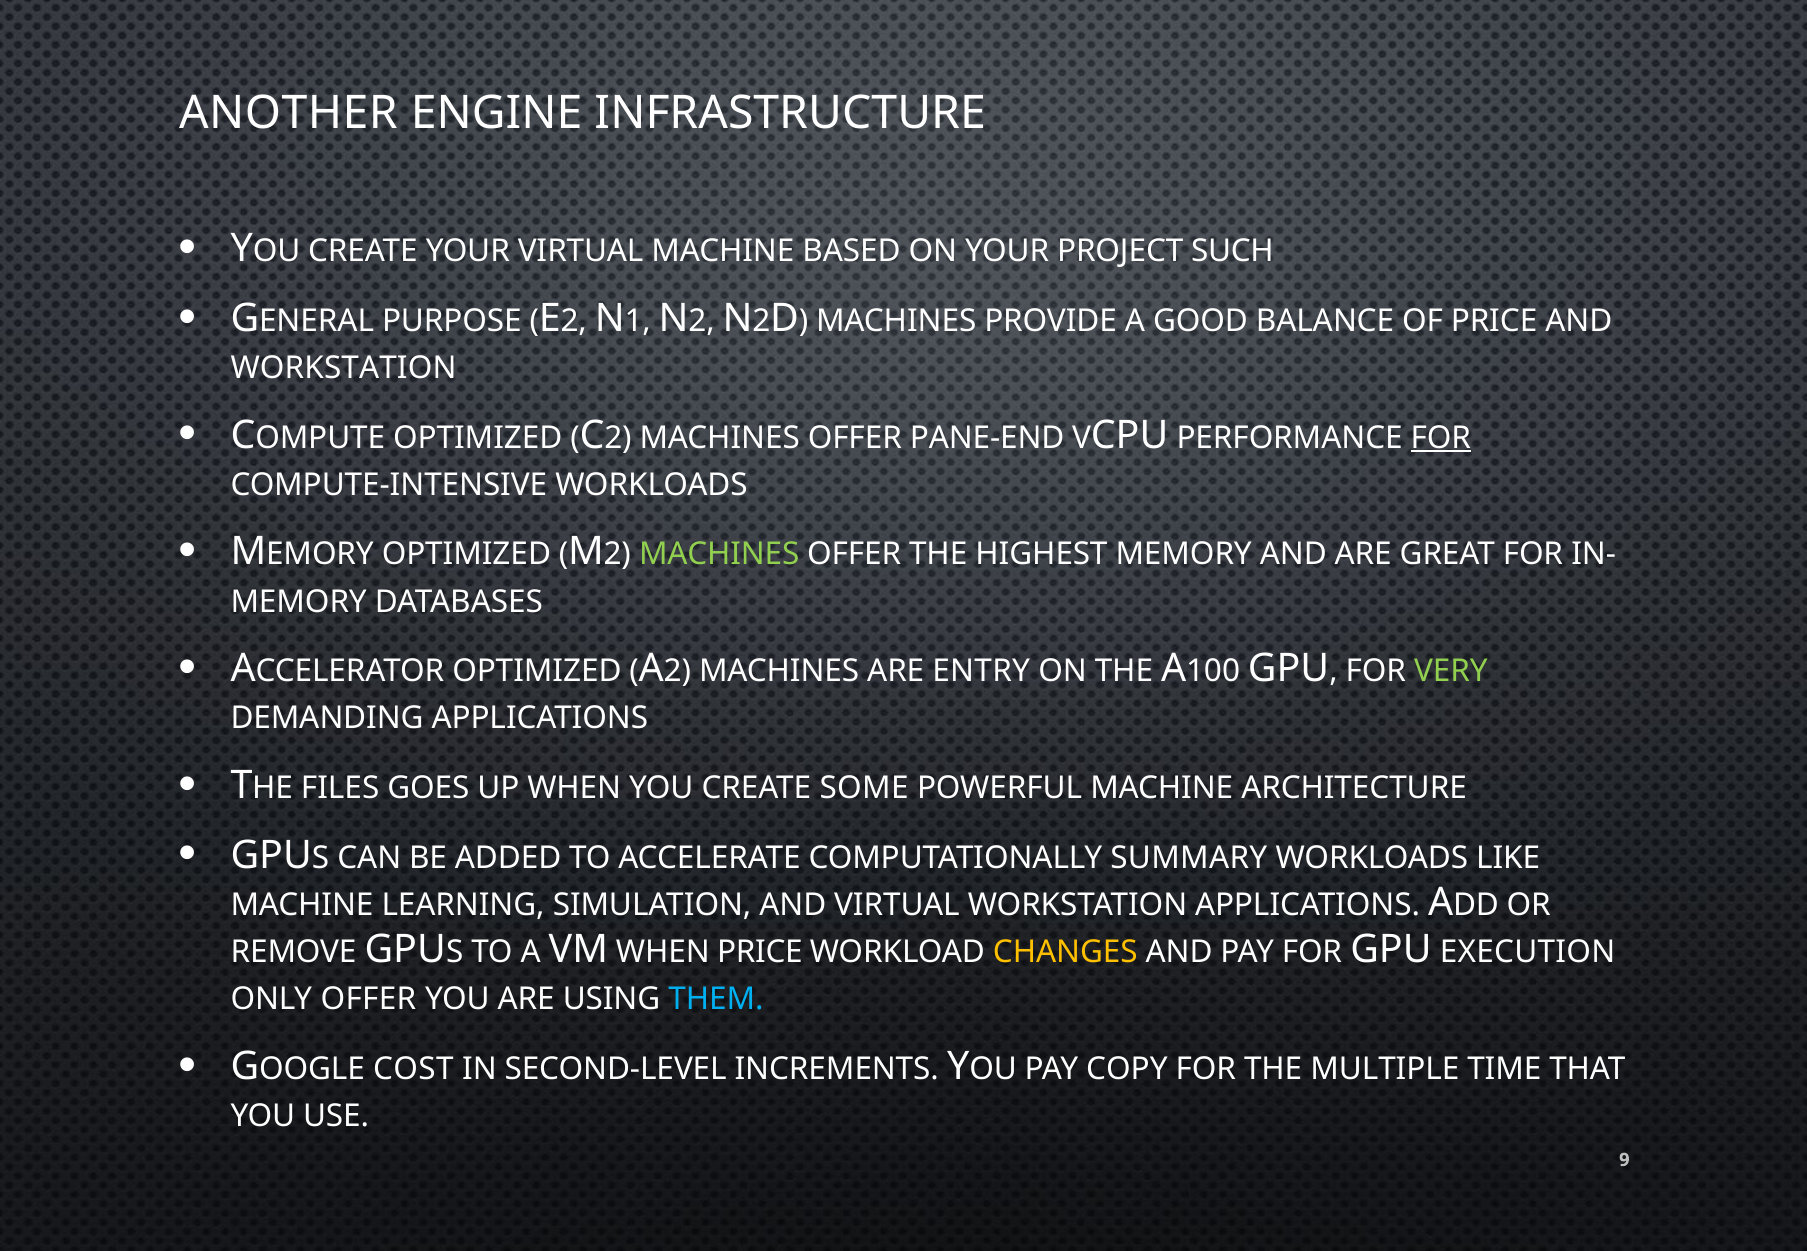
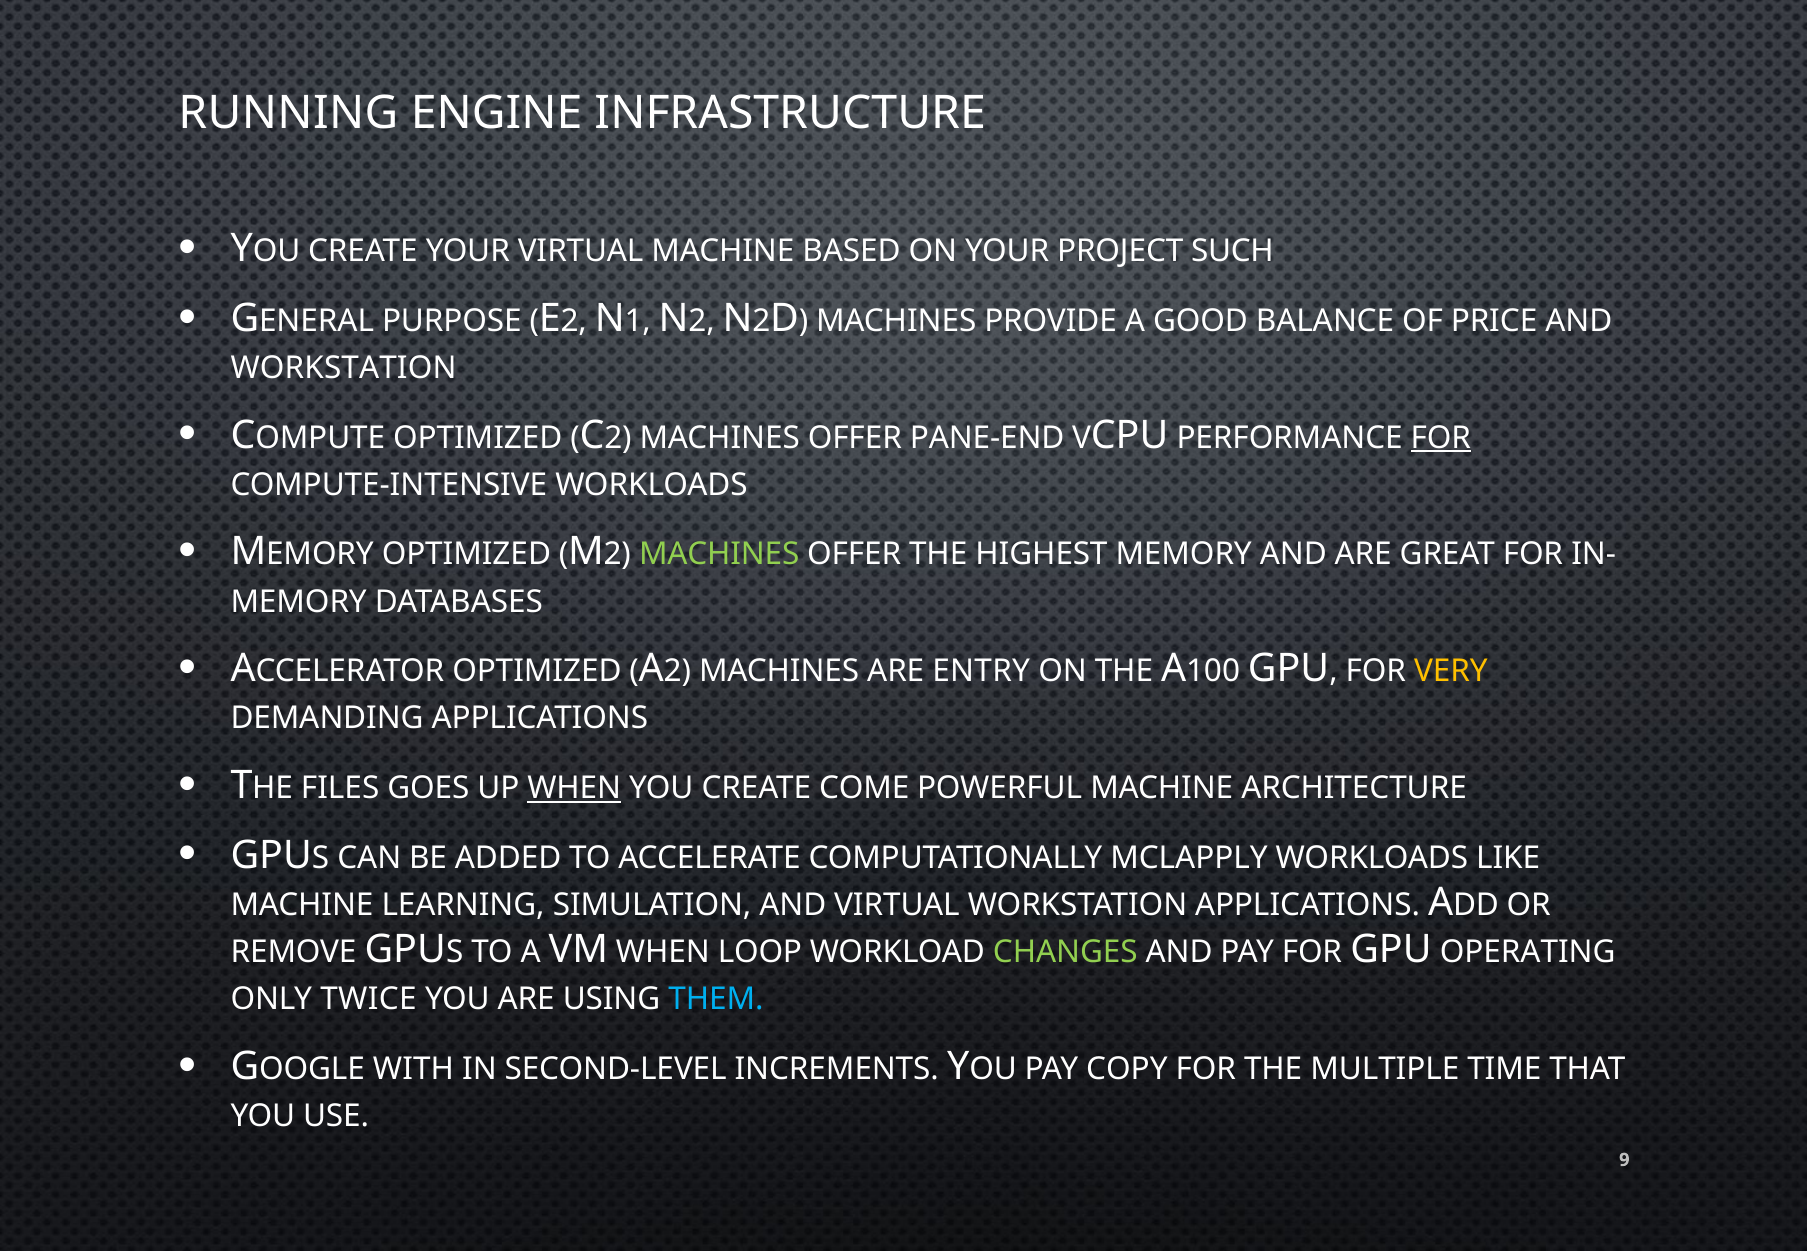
ANOTHER: ANOTHER -> RUNNING (288, 113)
VERY colour: light green -> yellow (1451, 671)
WHEN underline: none -> present (574, 788)
SOME: SOME -> COME (864, 788)
SUMMARY: SUMMARY -> MCLAPPLY (1189, 858)
WHEN PRICE: PRICE -> LOOP (760, 952)
CHANGES colour: yellow -> light green (1065, 952)
EXECUTION: EXECUTION -> OPERATING (1528, 952)
ONLY OFFER: OFFER -> TWICE (368, 1000)
COST: COST -> WITH (414, 1069)
